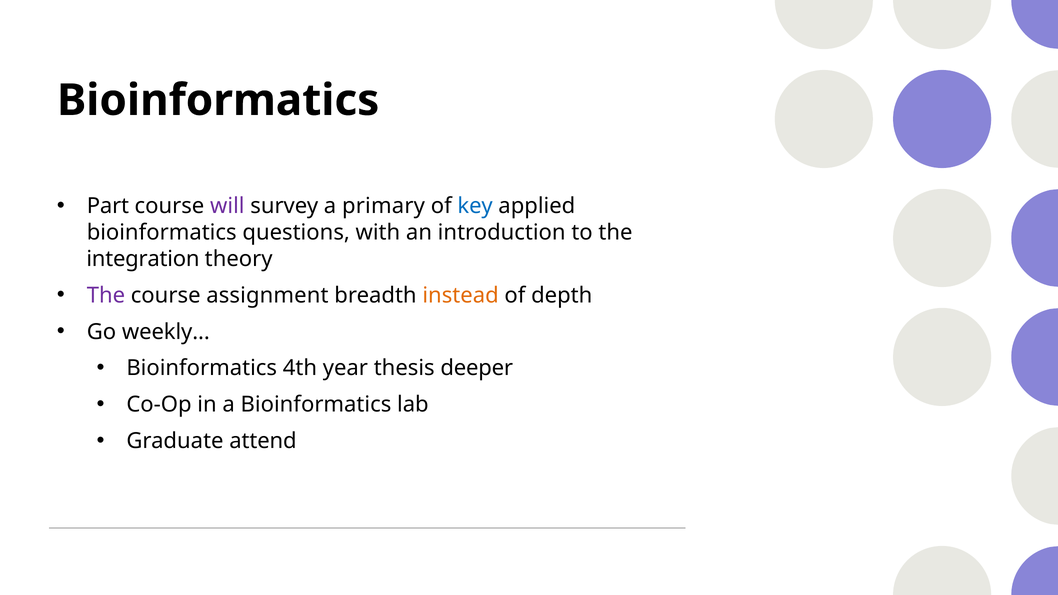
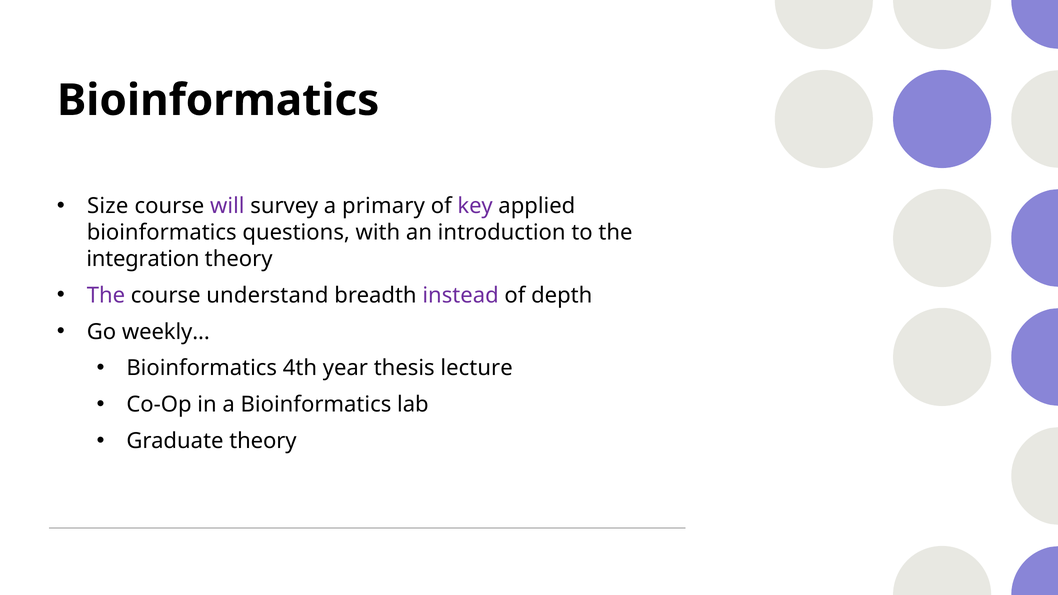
Part: Part -> Size (108, 206)
key colour: blue -> purple (475, 206)
assignment: assignment -> understand (267, 295)
instead colour: orange -> purple (461, 295)
deeper: deeper -> lecture (477, 368)
Graduate attend: attend -> theory (263, 441)
